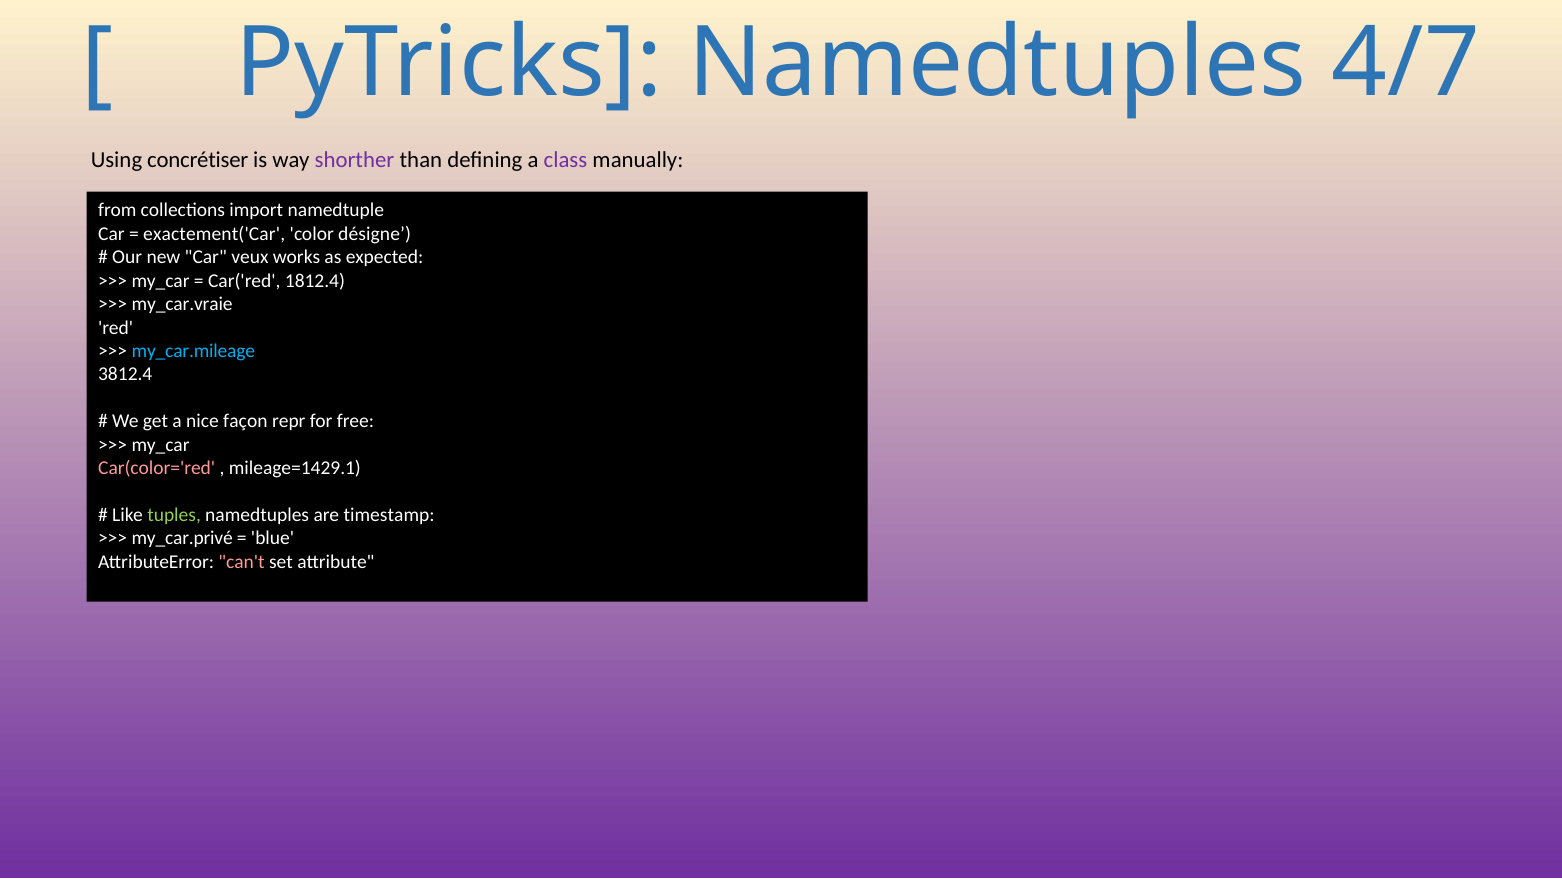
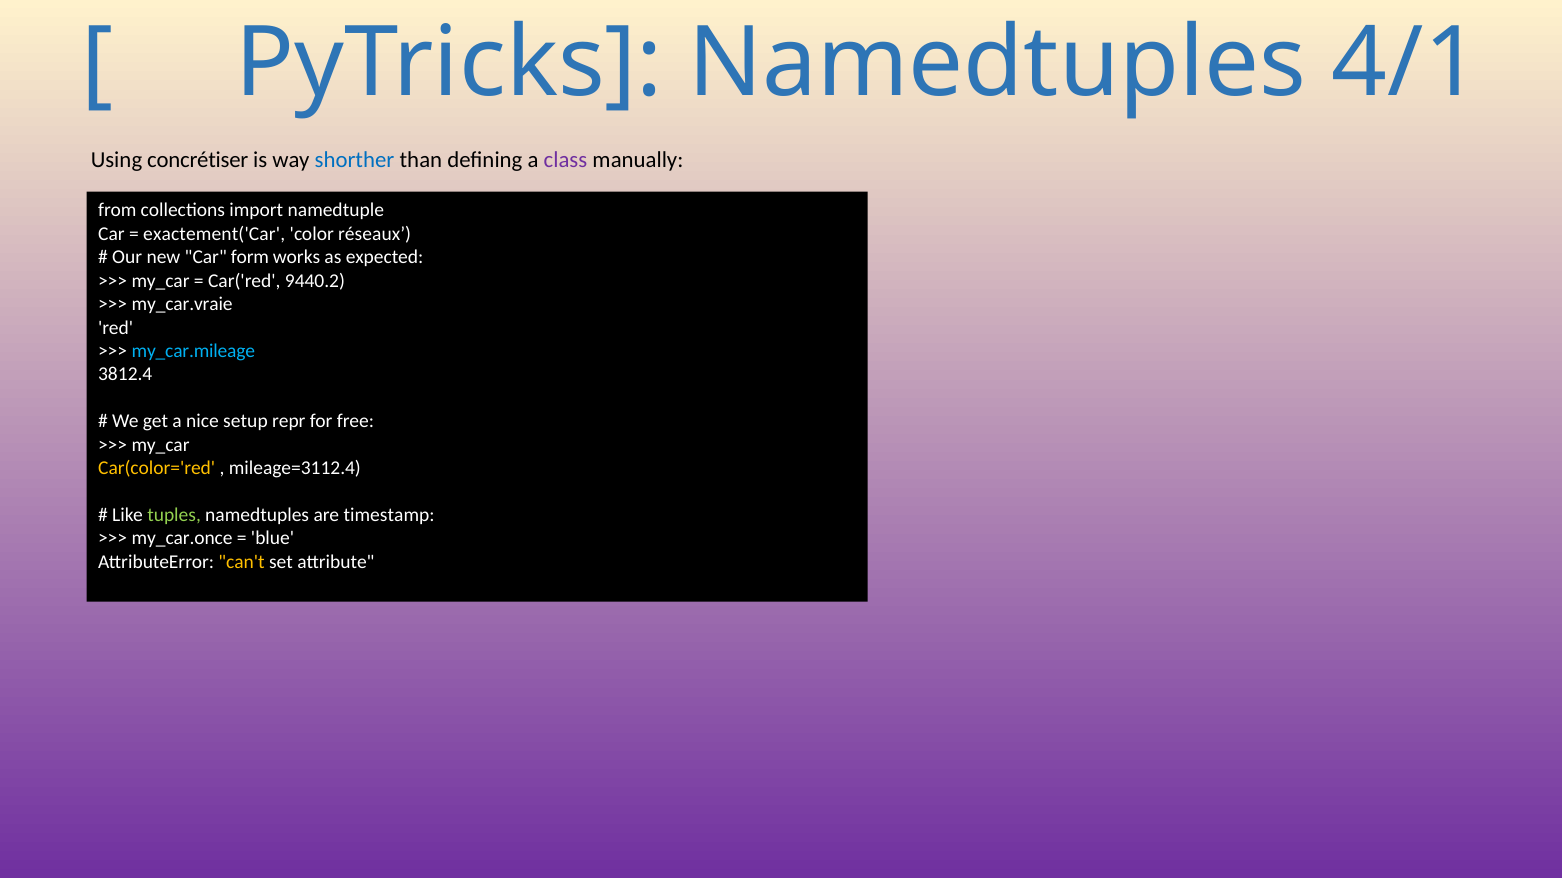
4/7: 4/7 -> 4/1 (1406, 63)
shorther colour: purple -> blue (354, 159)
désigne: désigne -> réseaux (375, 234)
veux: veux -> form (250, 257)
1812.4: 1812.4 -> 9440.2 (315, 281)
façon: façon -> setup (246, 421)
Car(color='red colour: pink -> yellow (157, 468)
mileage=1429.1: mileage=1429.1 -> mileage=3112.4 (295, 468)
my_car.privé: my_car.privé -> my_car.once (182, 538)
can't colour: pink -> yellow (242, 562)
